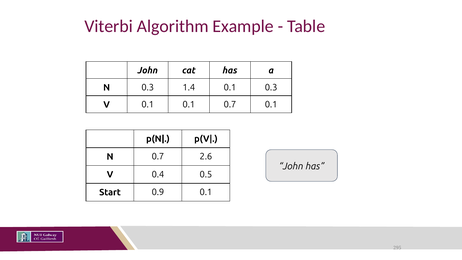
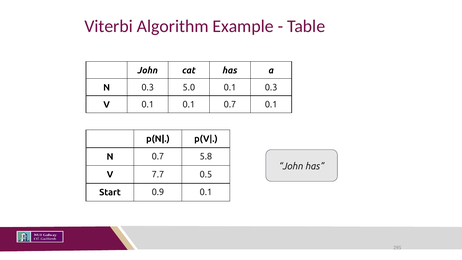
1.4: 1.4 -> 5.0 (189, 87)
2.6: 2.6 -> 5.8 (206, 157)
0.4: 0.4 -> 7.7 (158, 174)
